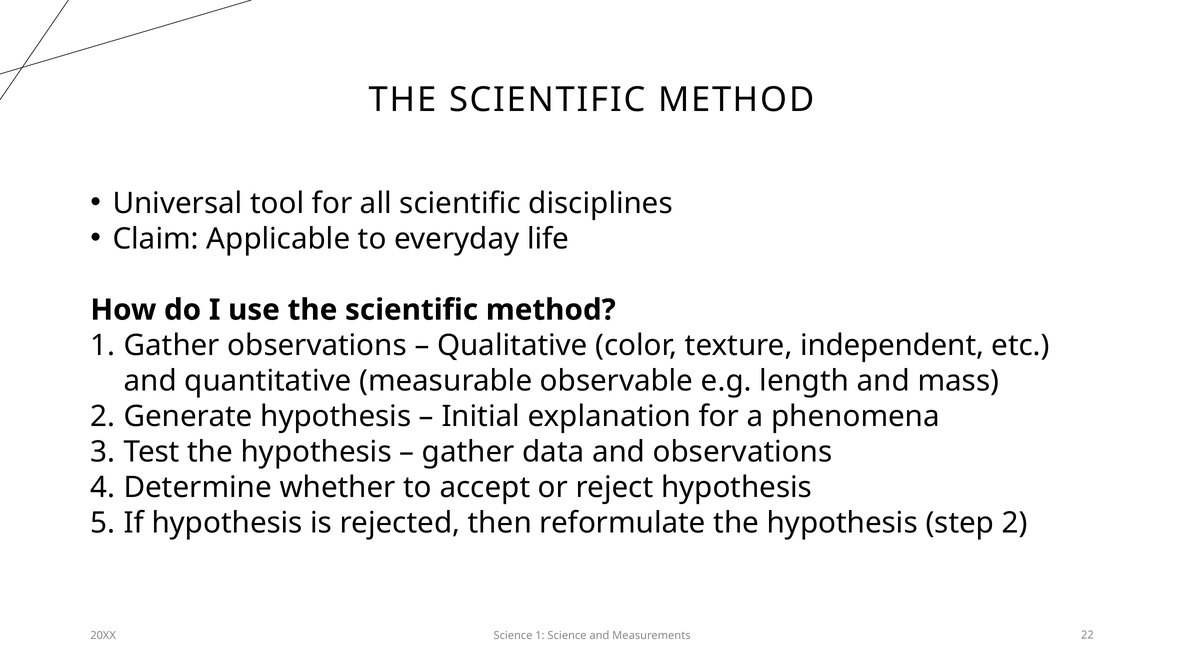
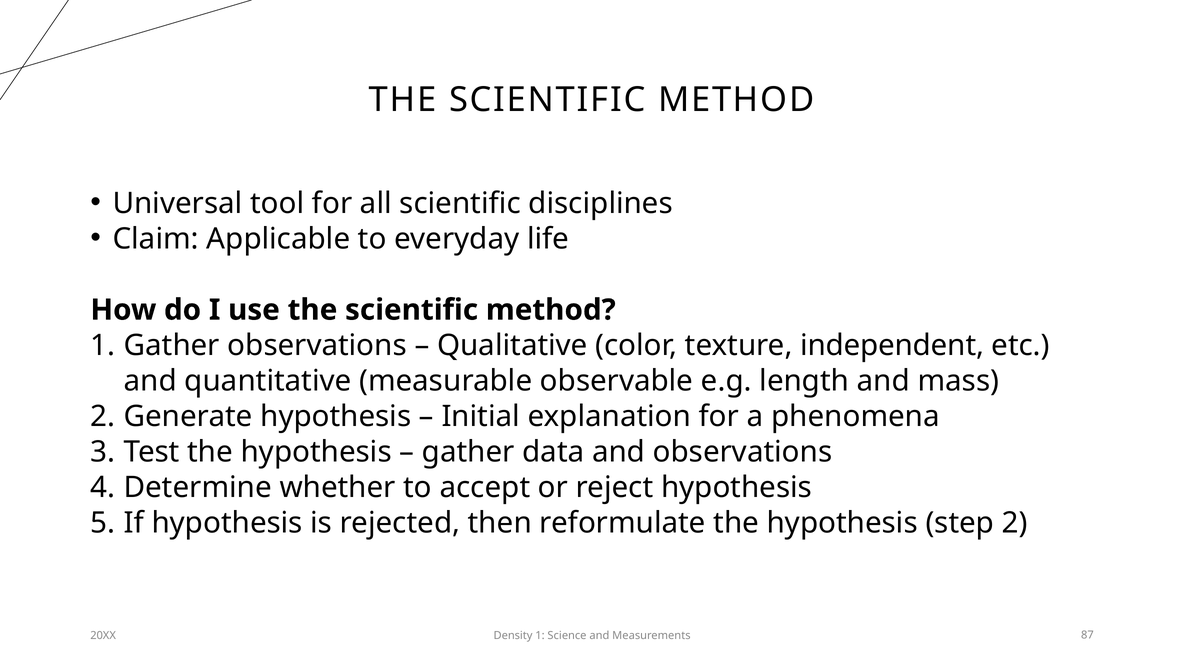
20XX Science: Science -> Density (513, 636)
22: 22 -> 87 (1087, 635)
